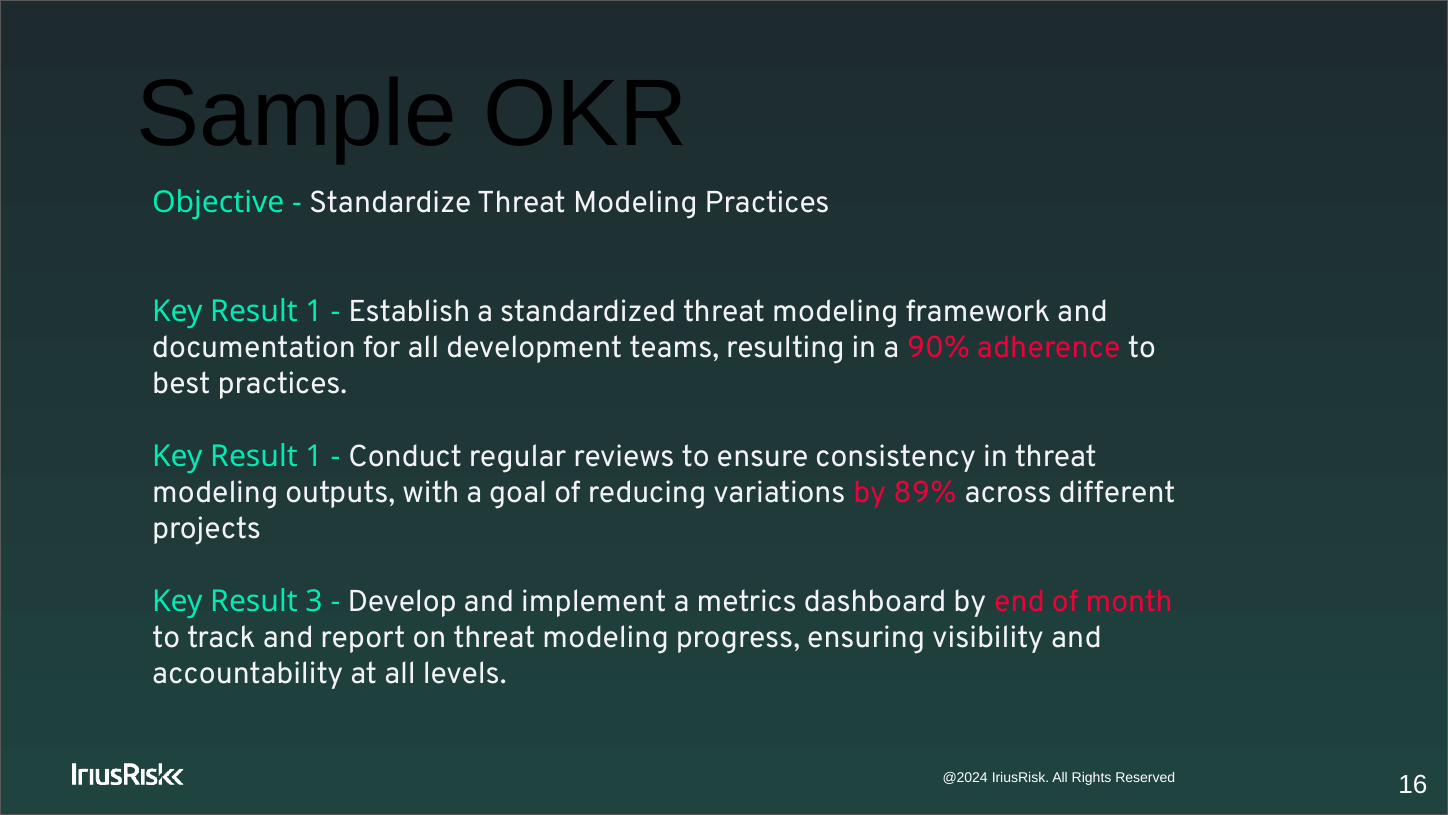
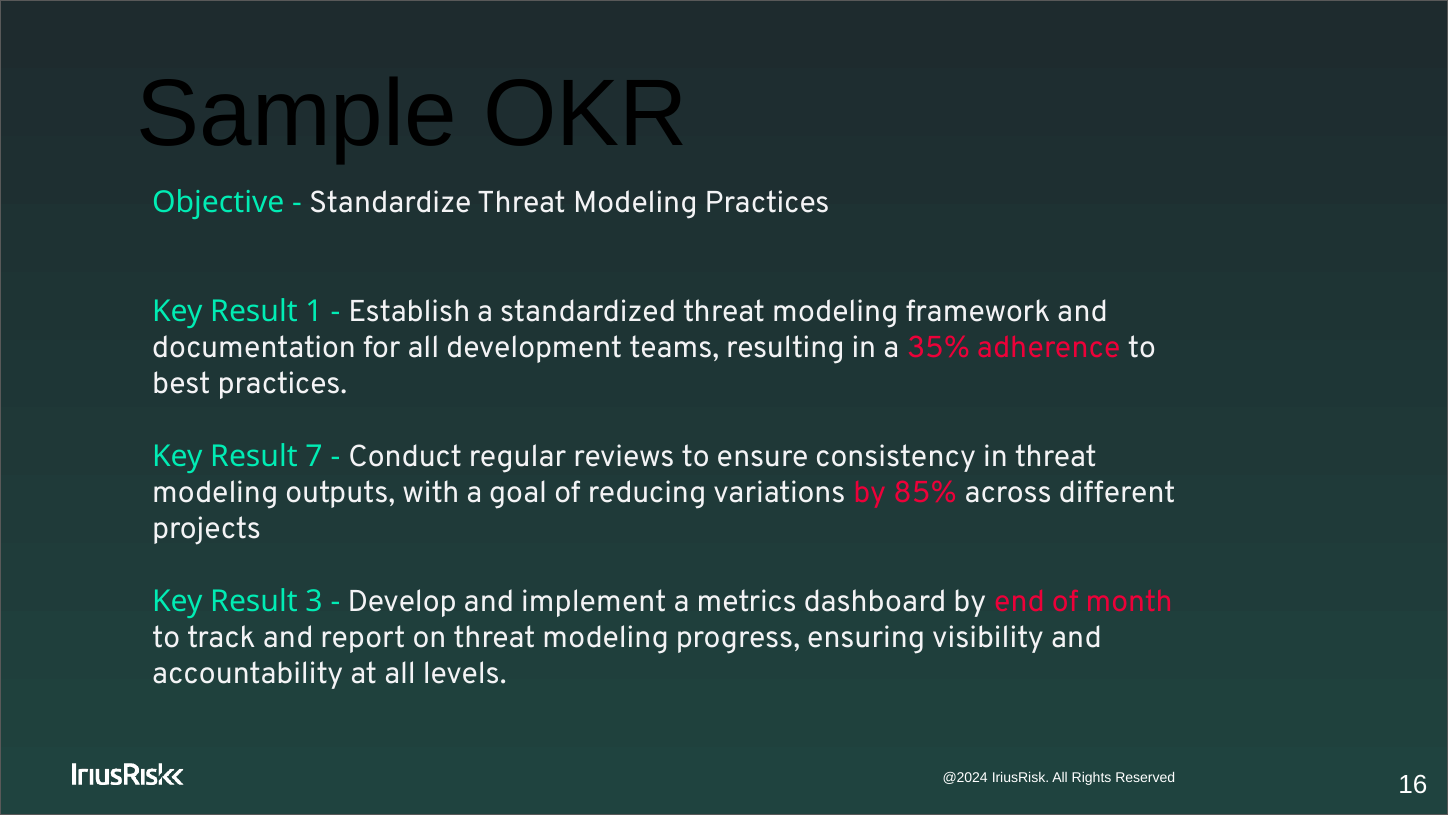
90%: 90% -> 35% (939, 347)
1: 1 -> 7 (314, 456)
89%: 89% -> 85% (925, 492)
